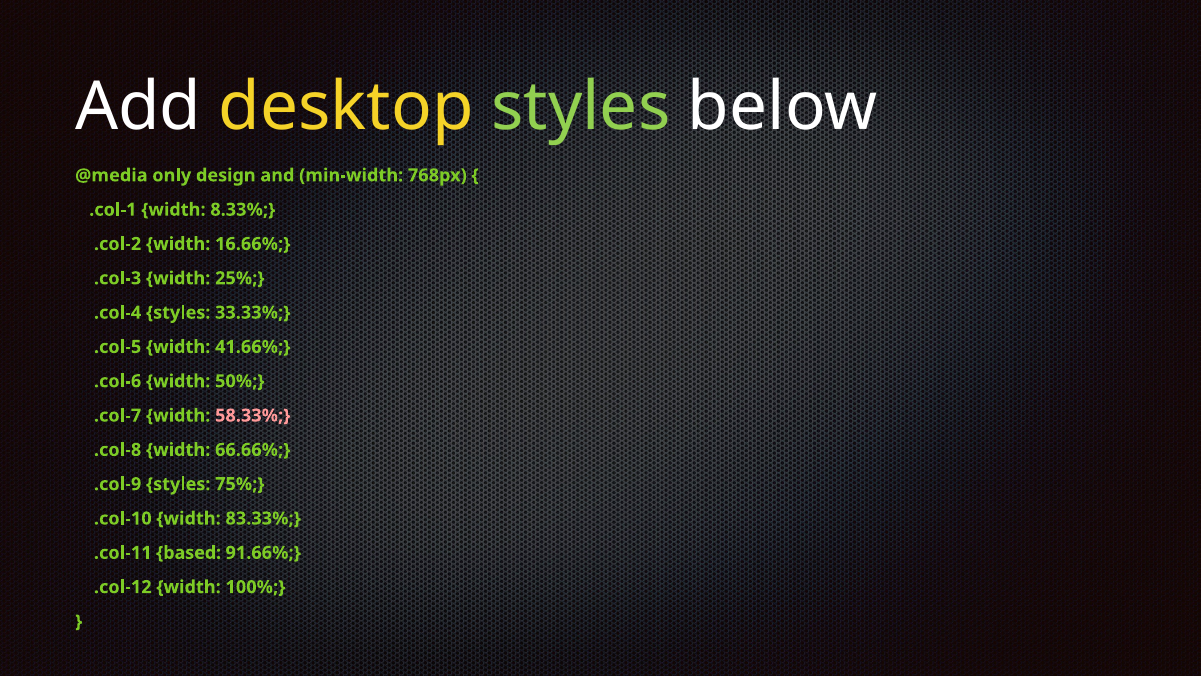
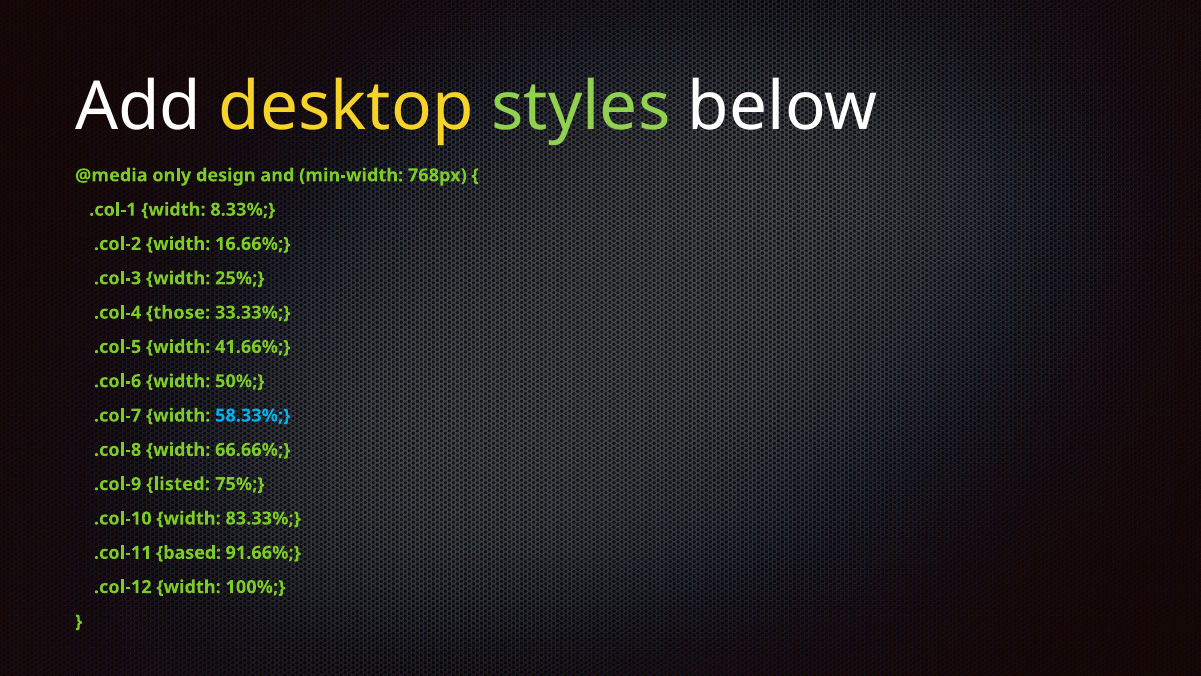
.col-4 styles: styles -> those (178, 312)
58.33% colour: pink -> light blue (253, 415)
.col-9 styles: styles -> listed (178, 484)
